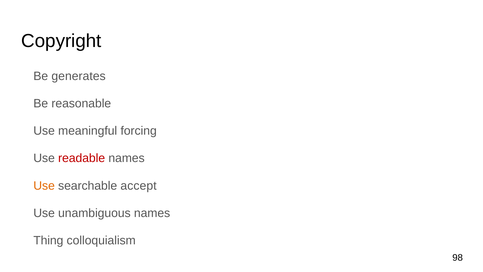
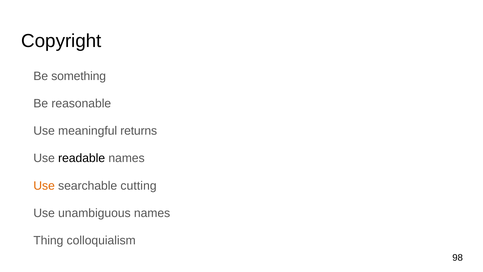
generates: generates -> something (79, 76)
forcing: forcing -> returns (139, 131)
readable colour: red -> black (82, 158)
accept: accept -> cutting (139, 185)
